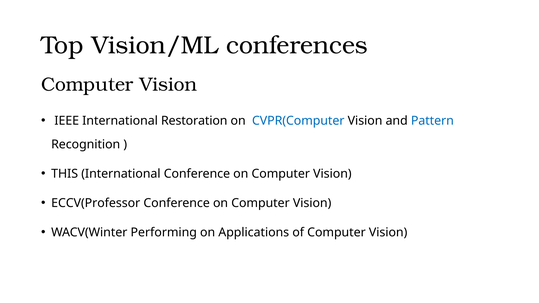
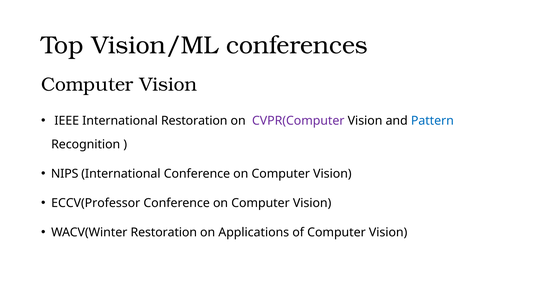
CVPR(Computer colour: blue -> purple (298, 121)
THIS: THIS -> NIPS (65, 174)
WACV(Winter Performing: Performing -> Restoration (164, 232)
